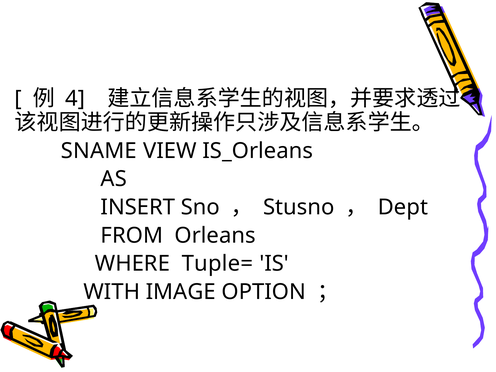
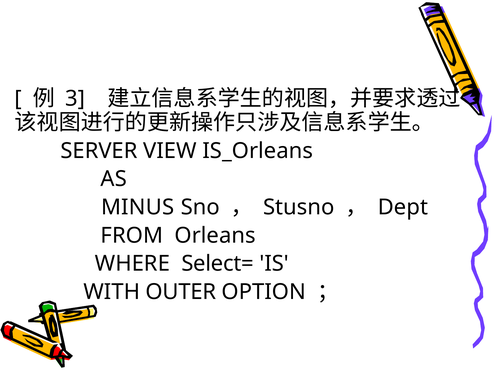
4: 4 -> 3 (75, 99)
SNAME: SNAME -> SERVER (99, 151)
INSERT: INSERT -> MINUS (138, 207)
Tuple=: Tuple= -> Select= (218, 264)
IMAGE: IMAGE -> OUTER (181, 292)
